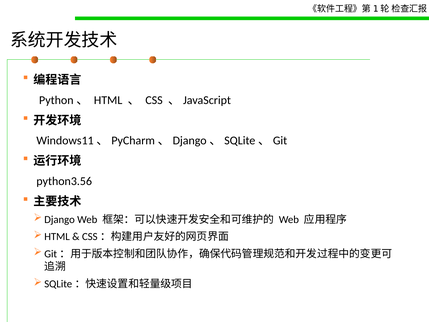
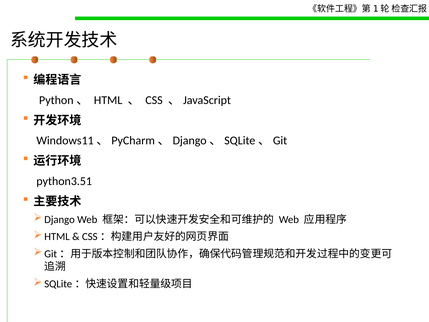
python3.56: python3.56 -> python3.51 (64, 181)
